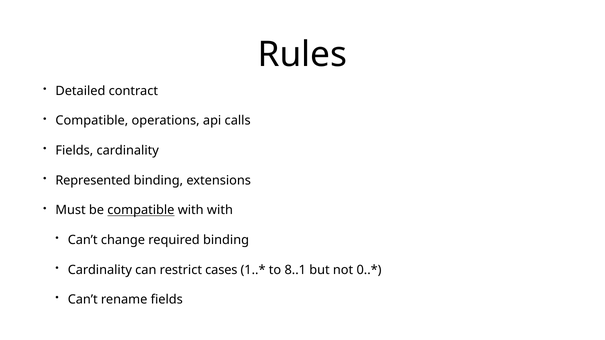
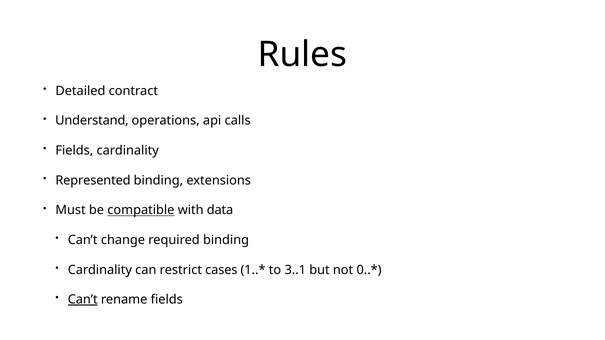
Compatible: Compatible -> Understand (92, 121)
with with: with -> data (220, 210)
8..1: 8..1 -> 3..1 (295, 270)
Can’t underline: none -> present (83, 300)
